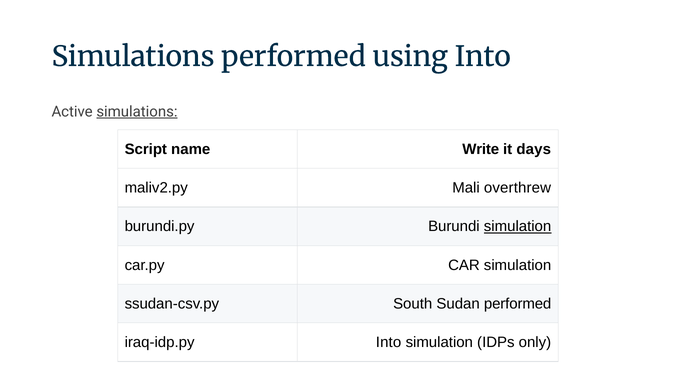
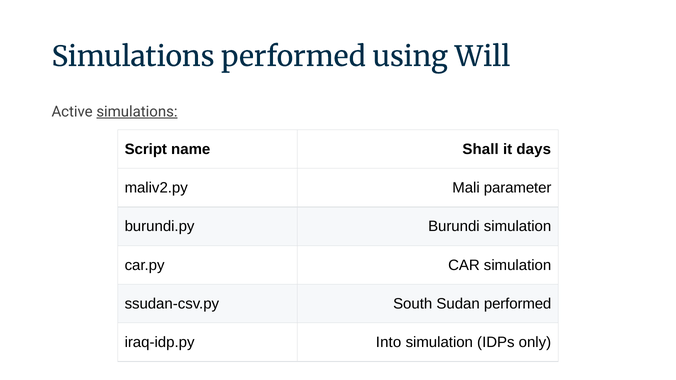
using Into: Into -> Will (482, 57)
Write: Write -> Shall (481, 149)
overthrew: overthrew -> parameter (518, 188)
simulation underline: present -> none (518, 227)
